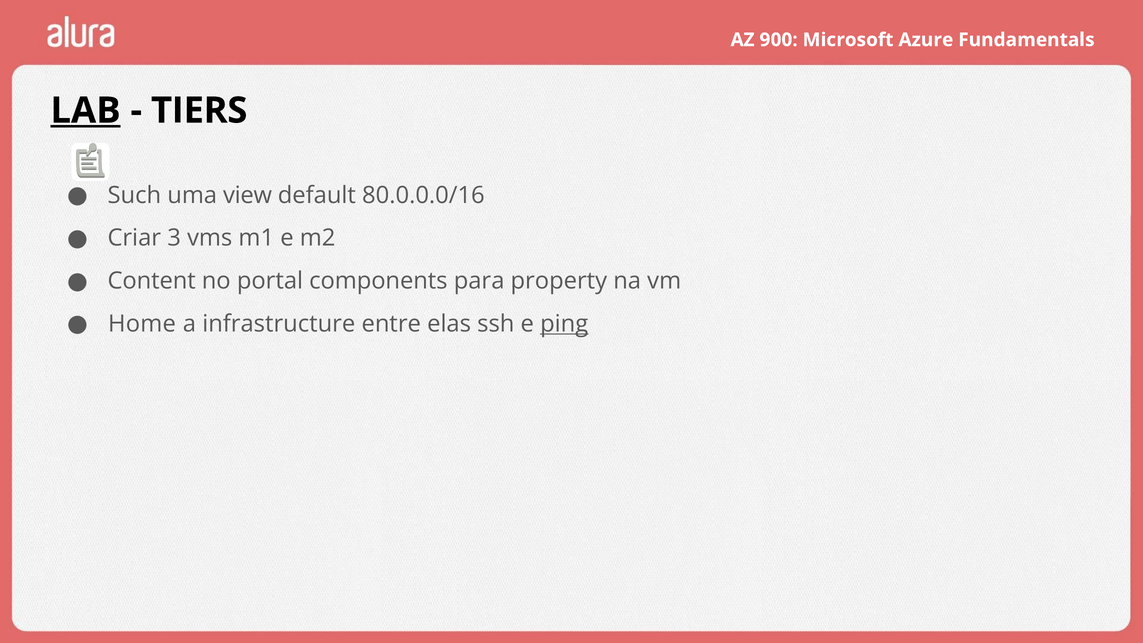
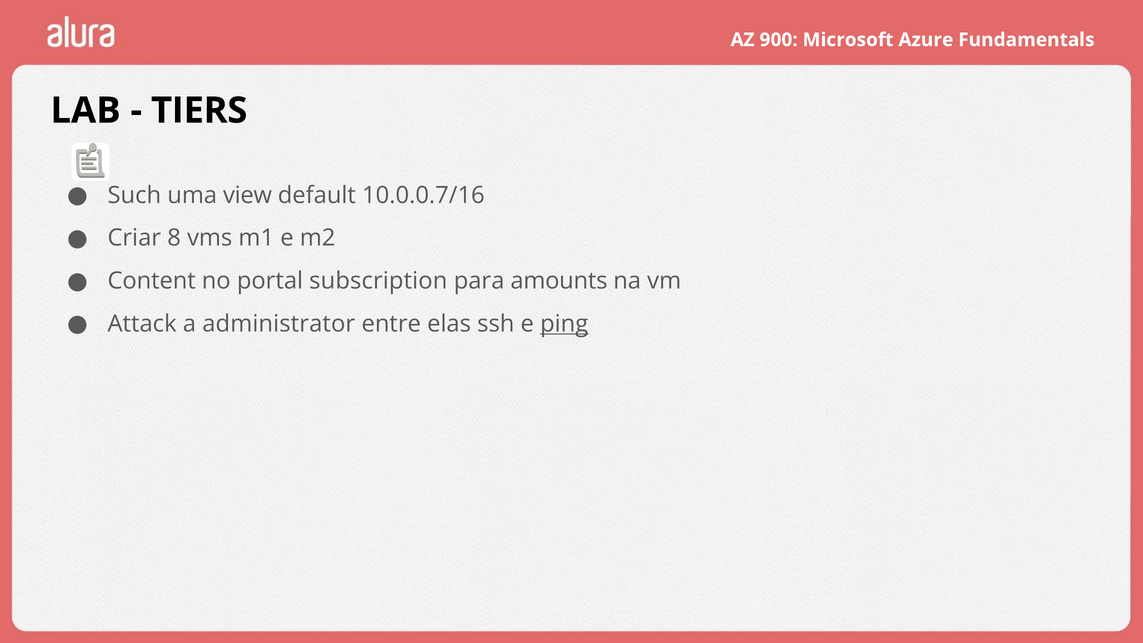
LAB underline: present -> none (86, 111)
80.0.0.0/16: 80.0.0.0/16 -> 10.0.0.7/16 (423, 195)
3: 3 -> 8 (174, 238)
components: components -> subscription (378, 281)
property: property -> amounts (559, 281)
Home: Home -> Attack (142, 324)
infrastructure: infrastructure -> administrator (279, 324)
